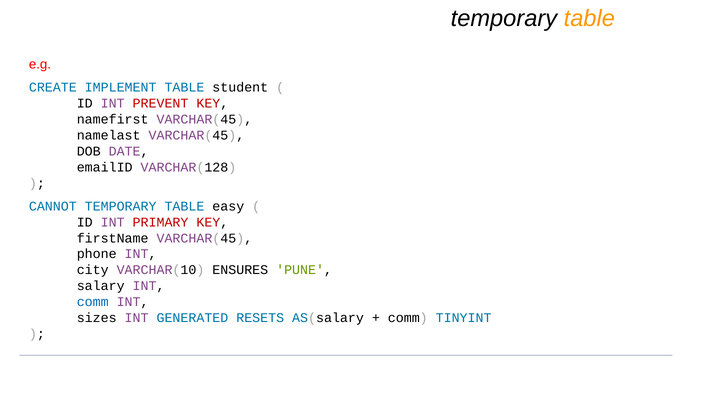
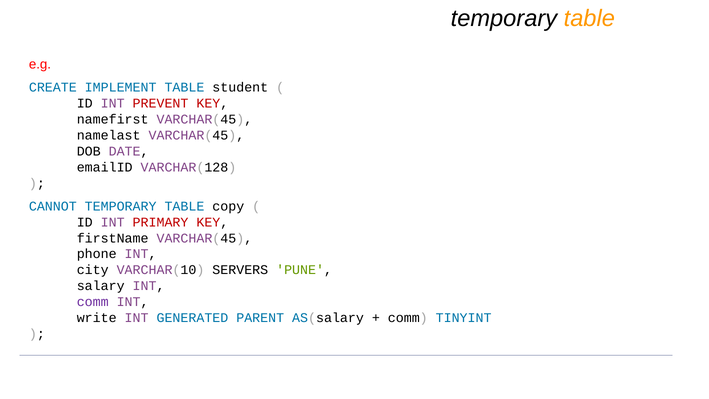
easy: easy -> copy (228, 206)
ENSURES: ENSURES -> SERVERS (240, 270)
comm colour: blue -> purple (93, 302)
sizes: sizes -> write (97, 318)
RESETS: RESETS -> PARENT (260, 318)
